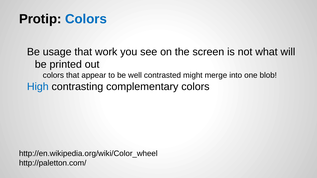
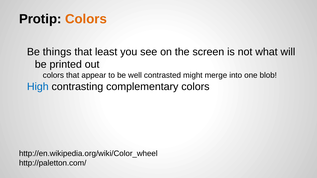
Colors colour: blue -> orange (86, 19)
usage: usage -> things (57, 52)
work: work -> least (106, 52)
